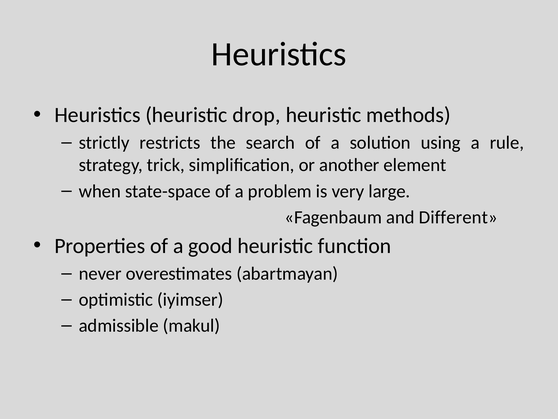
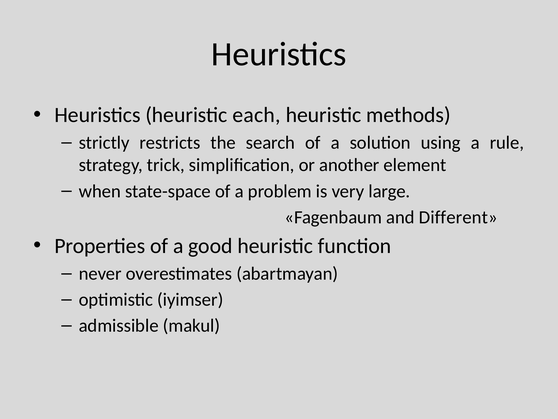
drop: drop -> each (257, 115)
